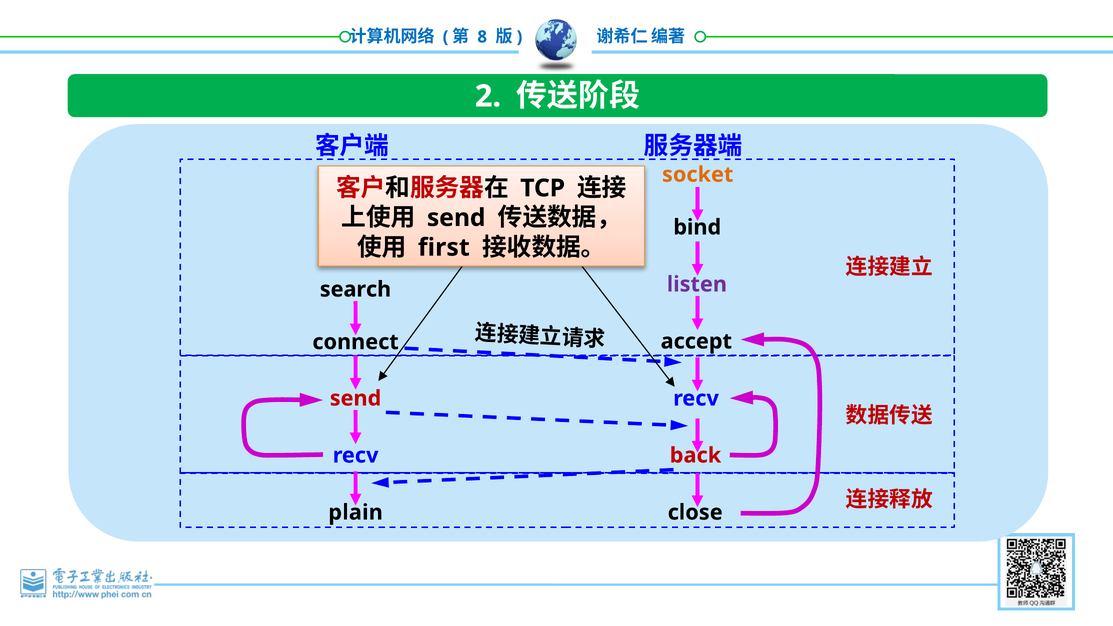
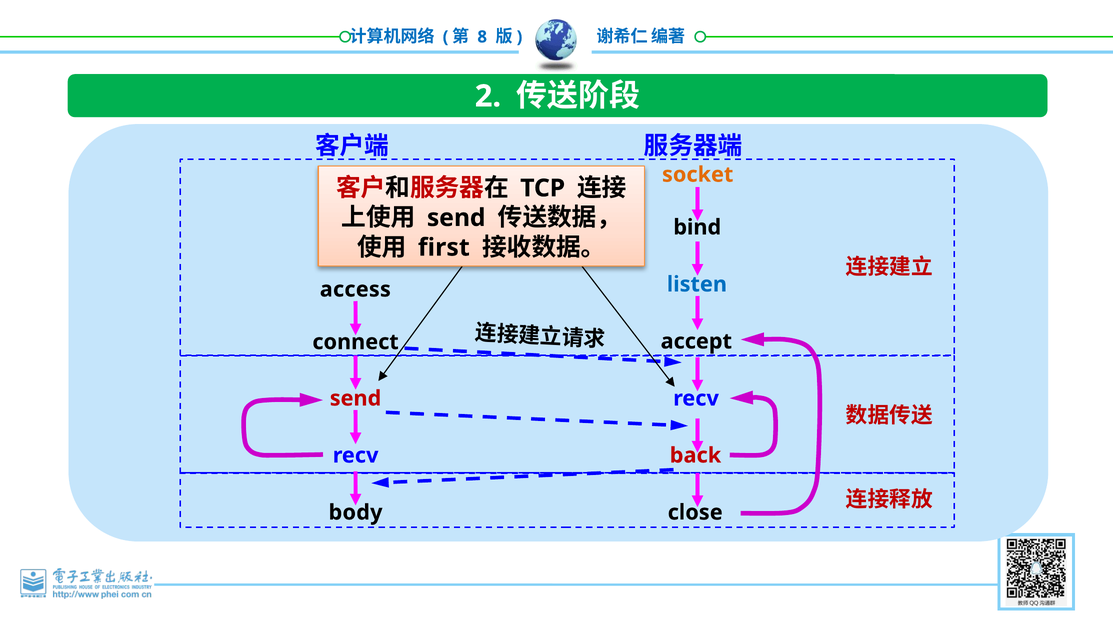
listen colour: purple -> blue (697, 284)
search: search -> access (355, 289)
plain: plain -> body (356, 513)
